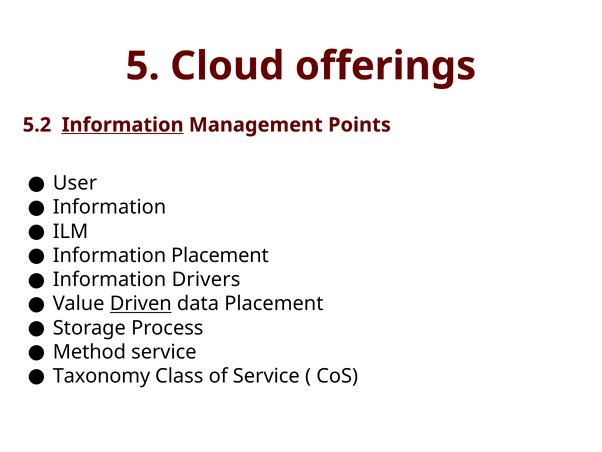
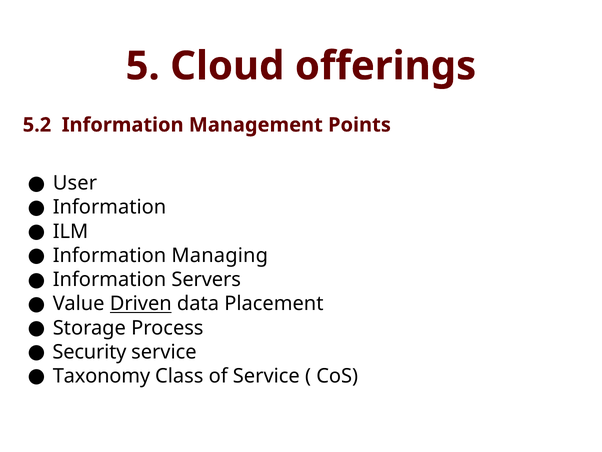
Information underline: present -> none (123, 125)
Information Placement: Placement -> Managing (220, 255)
Drivers: Drivers -> Servers (206, 279)
Method: Method -> Security (89, 352)
